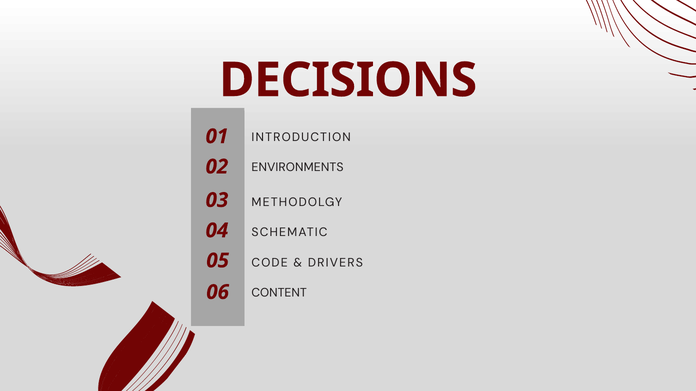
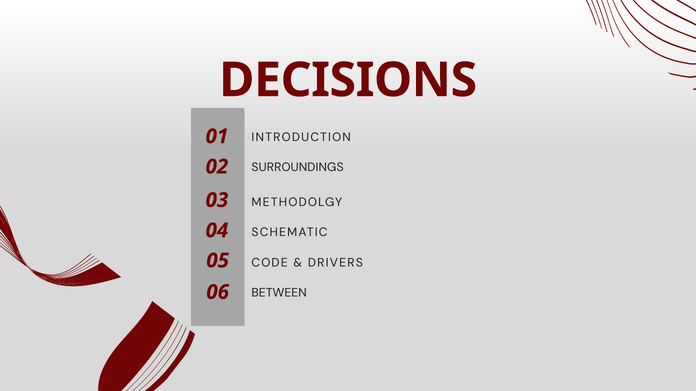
ENVIRONMENTS: ENVIRONMENTS -> SURROUNDINGS (298, 167)
CONTENT: CONTENT -> BETWEEN (279, 293)
